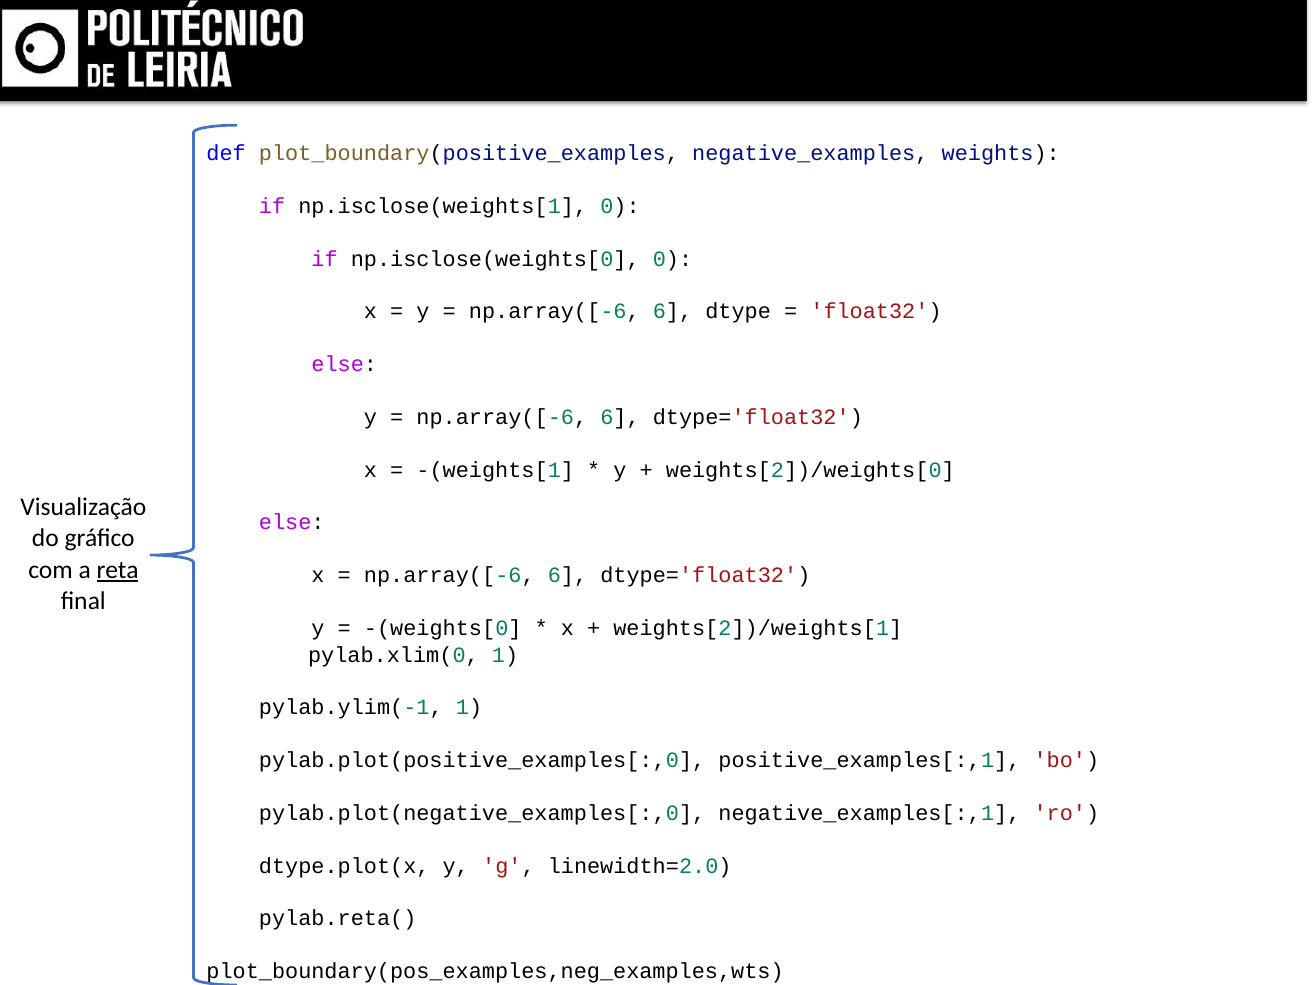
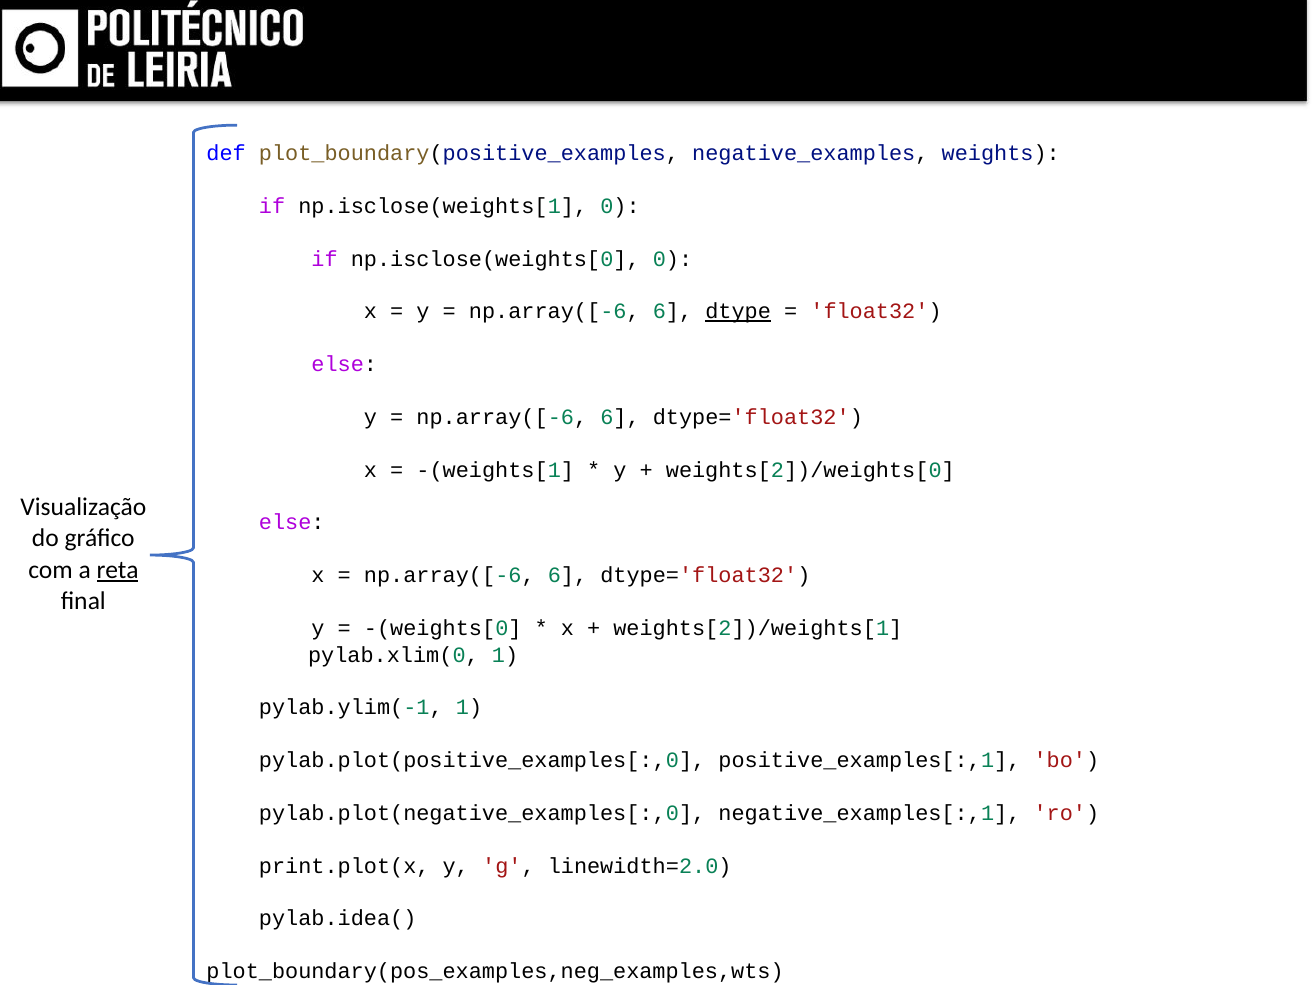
dtype underline: none -> present (738, 312)
dtype.plot(x: dtype.plot(x -> print.plot(x (344, 866)
pylab.reta(: pylab.reta( -> pylab.idea( (338, 918)
